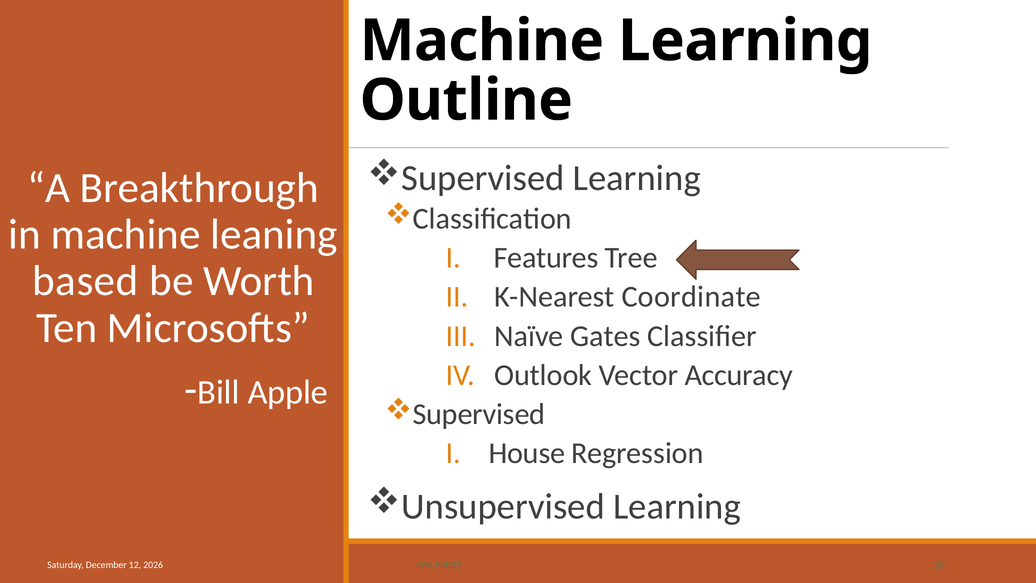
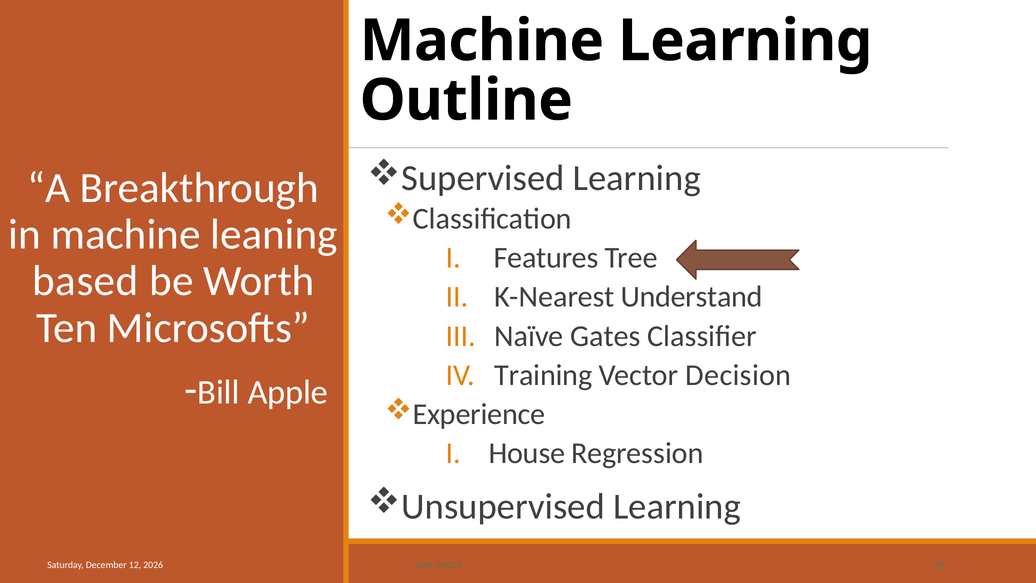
Coordinate: Coordinate -> Understand (692, 297)
Outlook: Outlook -> Training (543, 375)
Accuracy: Accuracy -> Decision (738, 375)
Supervised: Supervised -> Experience (479, 414)
PRICES: PRICES -> CHECK (449, 565)
